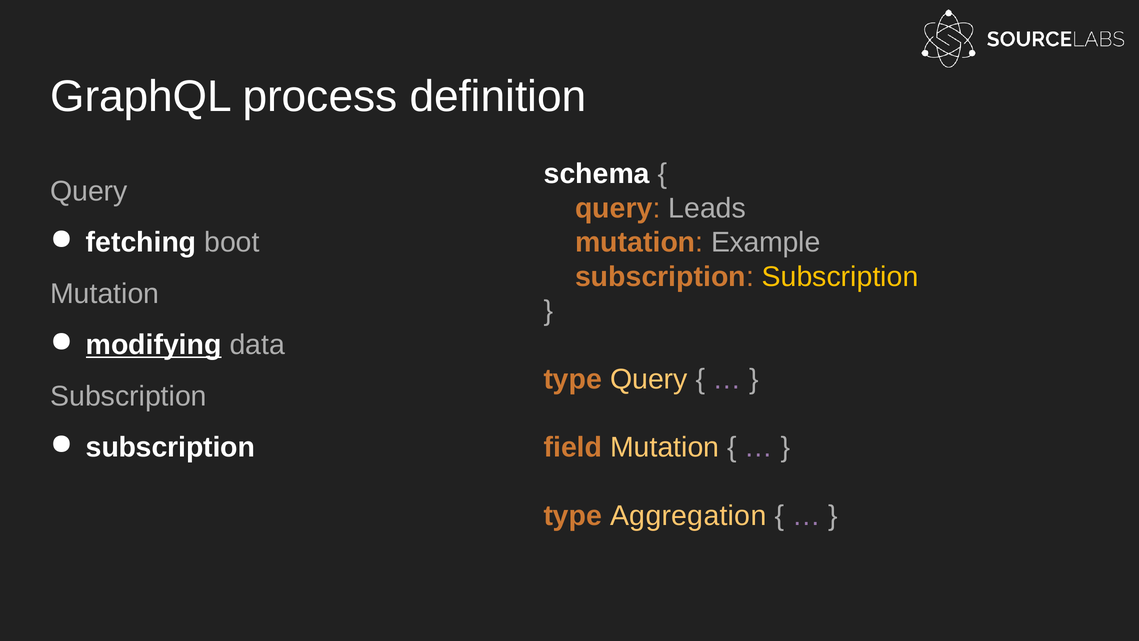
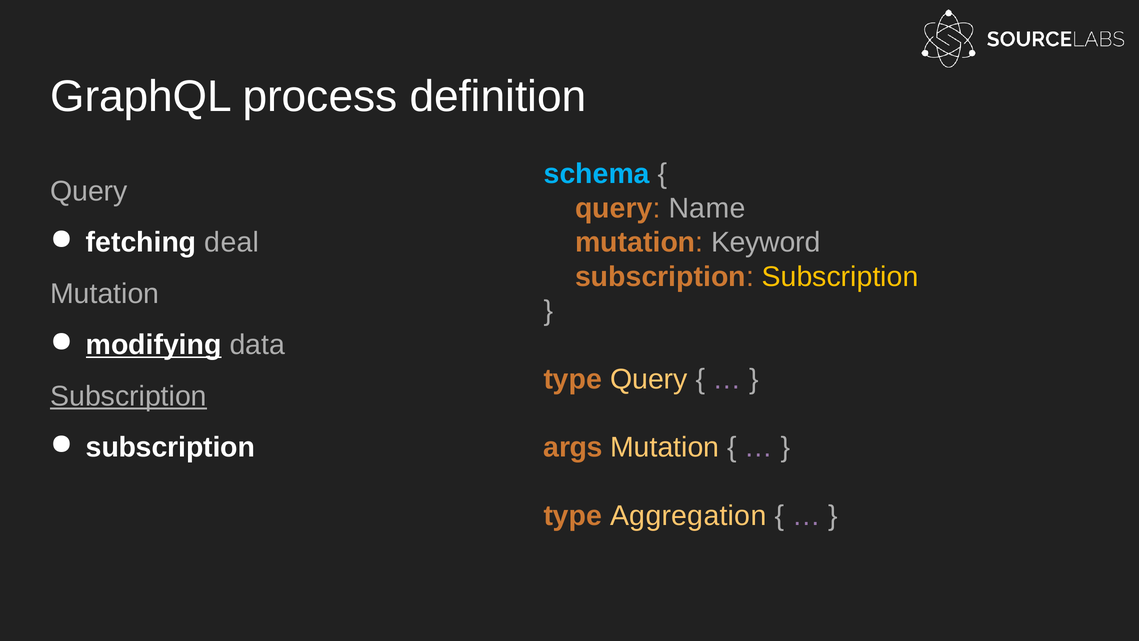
schema colour: white -> light blue (597, 174)
Leads: Leads -> Name (707, 208)
boot: boot -> deal (232, 242)
Example: Example -> Keyword (766, 242)
Subscription underline: none -> present (128, 396)
field: field -> args (573, 447)
